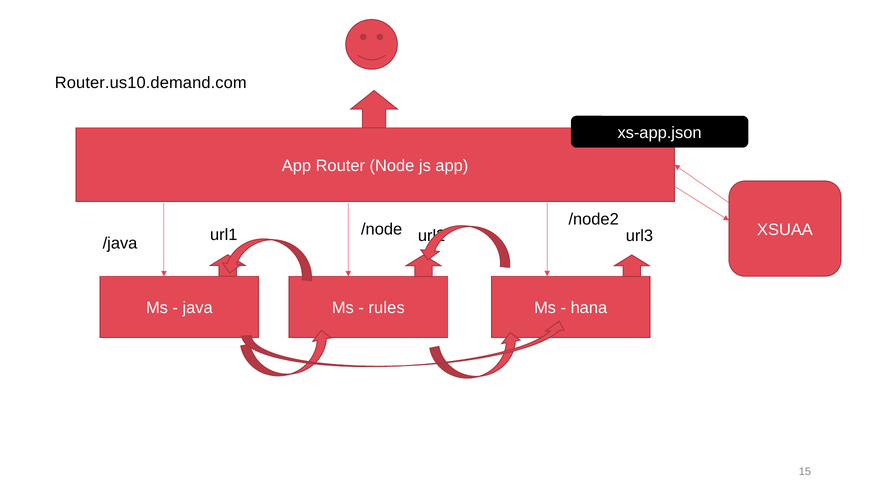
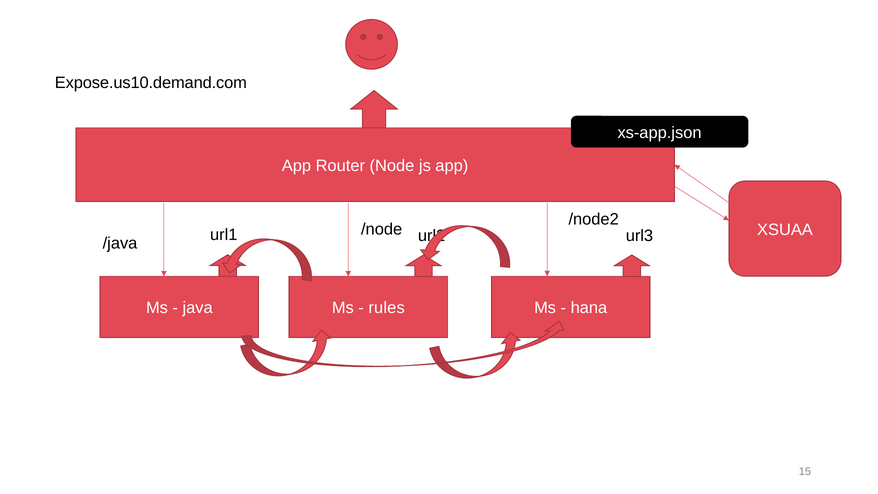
Router.us10.demand.com: Router.us10.demand.com -> Expose.us10.demand.com (151, 83)
